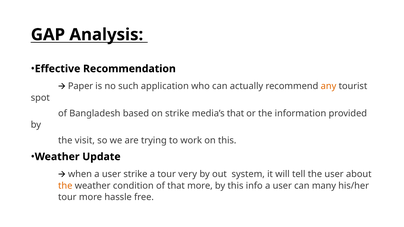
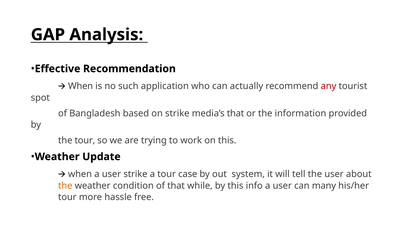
Paper: Paper -> When (81, 86)
any colour: orange -> red (328, 86)
the visit: visit -> tour (85, 140)
very: very -> case (188, 174)
that more: more -> while (200, 186)
